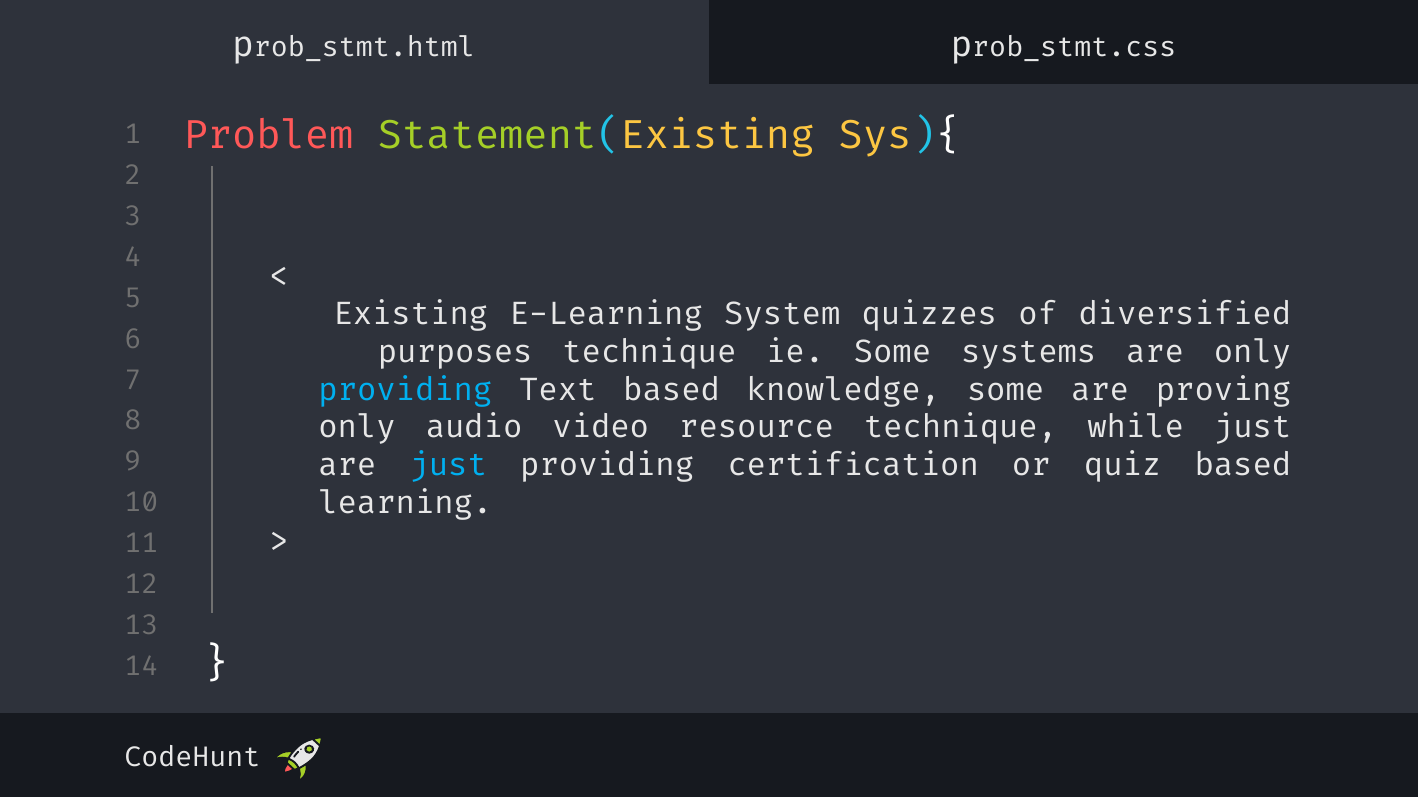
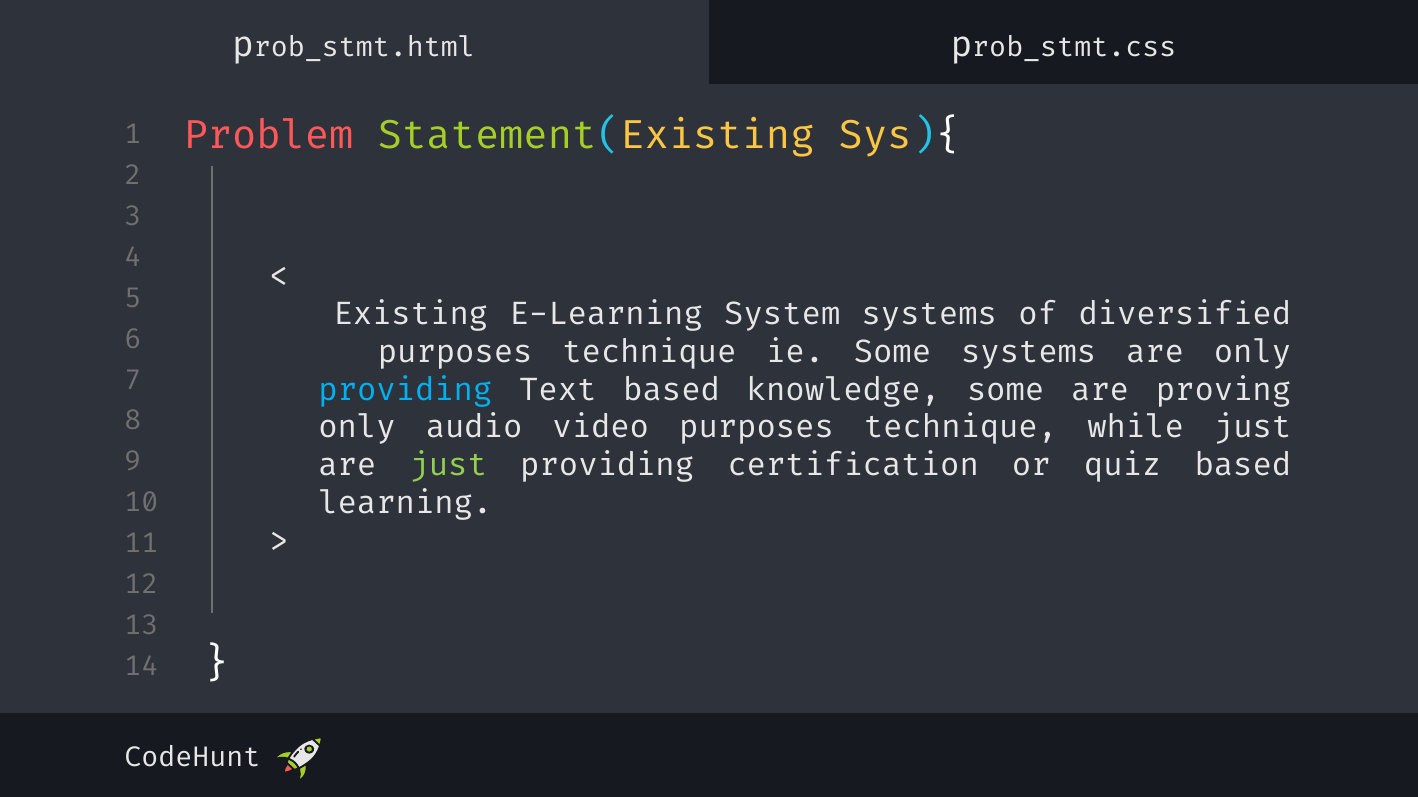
System quizzes: quizzes -> systems (929, 315)
video resource: resource -> purposes (757, 428)
just colour: light blue -> light green (448, 466)
